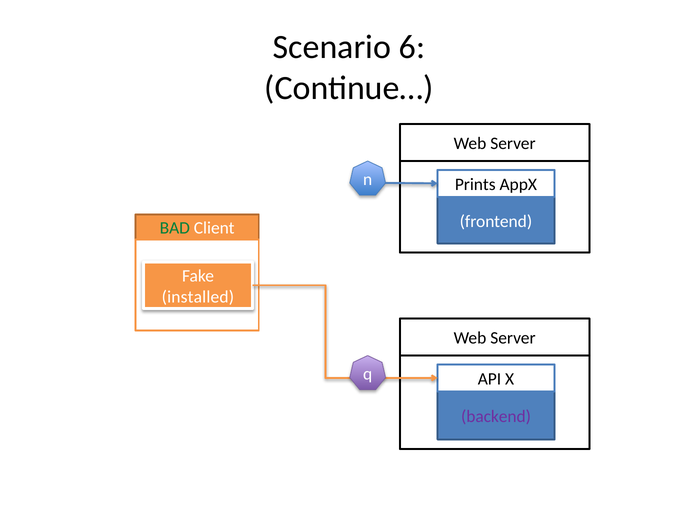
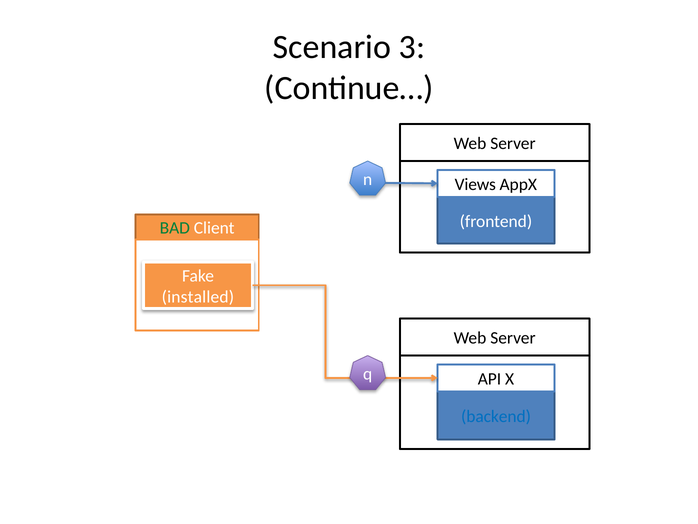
6: 6 -> 3 (412, 47)
Prints: Prints -> Views (475, 184)
backend colour: purple -> blue (496, 416)
